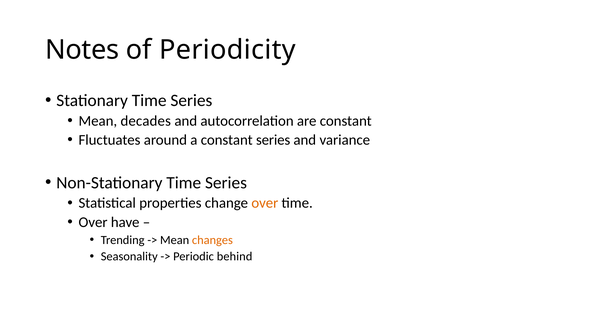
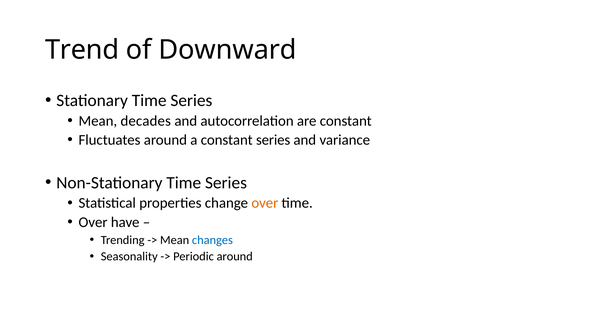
Notes: Notes -> Trend (82, 50)
Periodicity: Periodicity -> Downward (228, 50)
changes colour: orange -> blue (212, 240)
Periodic behind: behind -> around (235, 256)
